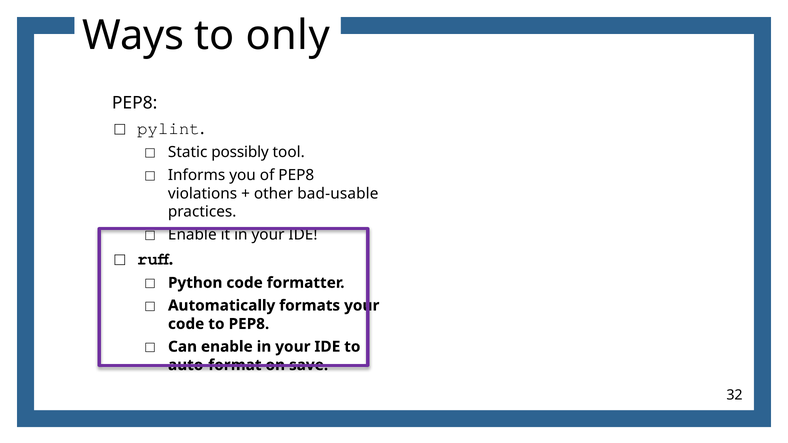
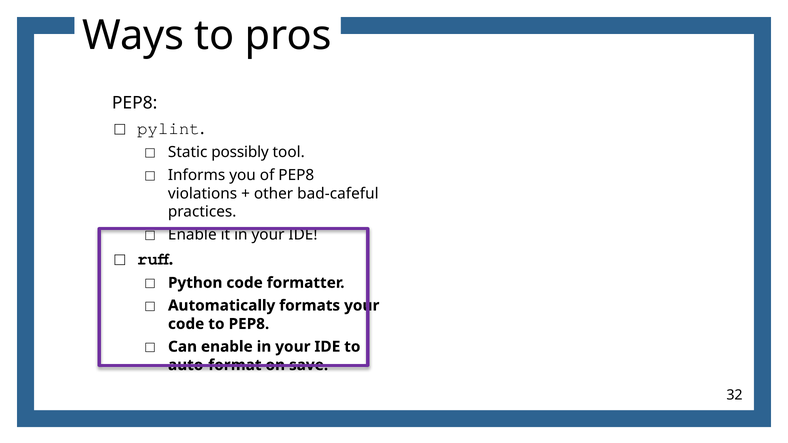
only: only -> pros (288, 36)
bad-usable: bad-usable -> bad-cafeful (338, 194)
